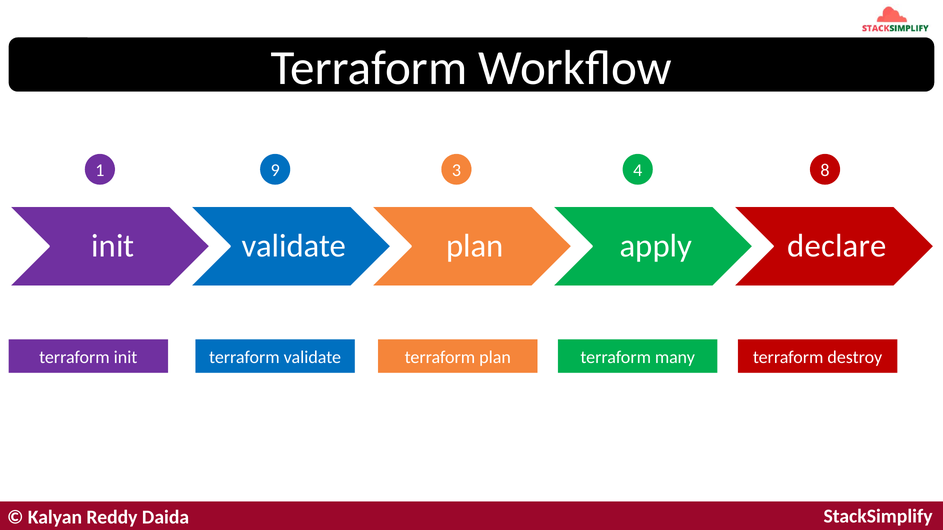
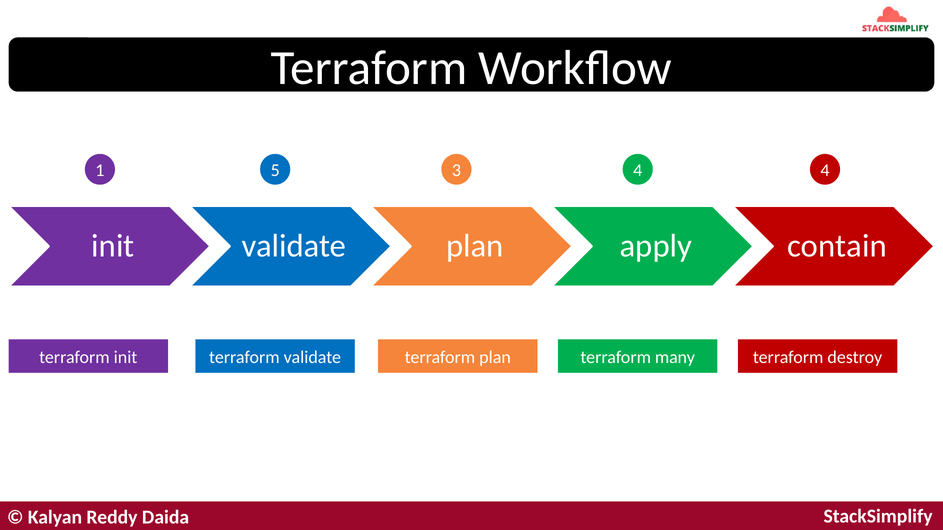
9: 9 -> 5 (275, 171)
4 8: 8 -> 4 (825, 171)
declare: declare -> contain (837, 246)
